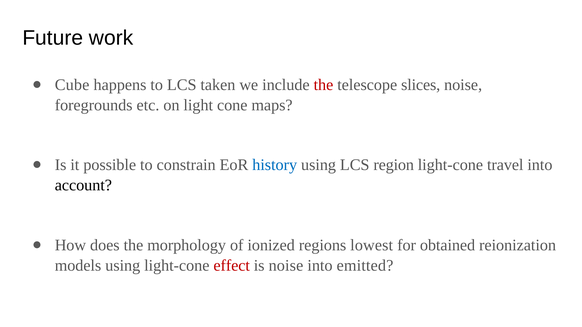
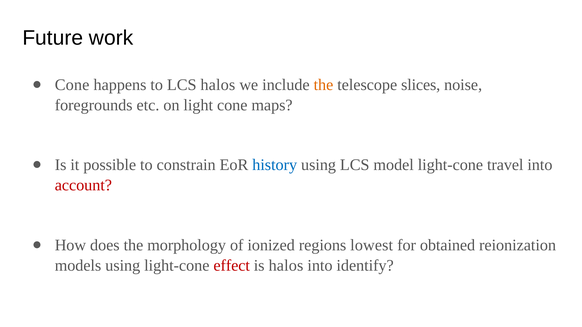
Cube: Cube -> Cone (72, 85)
LCS taken: taken -> halos (218, 85)
the colour: red -> orange (323, 85)
region: region -> model (394, 165)
account colour: black -> red (83, 185)
is noise: noise -> halos (286, 266)
emitted: emitted -> identify (365, 266)
